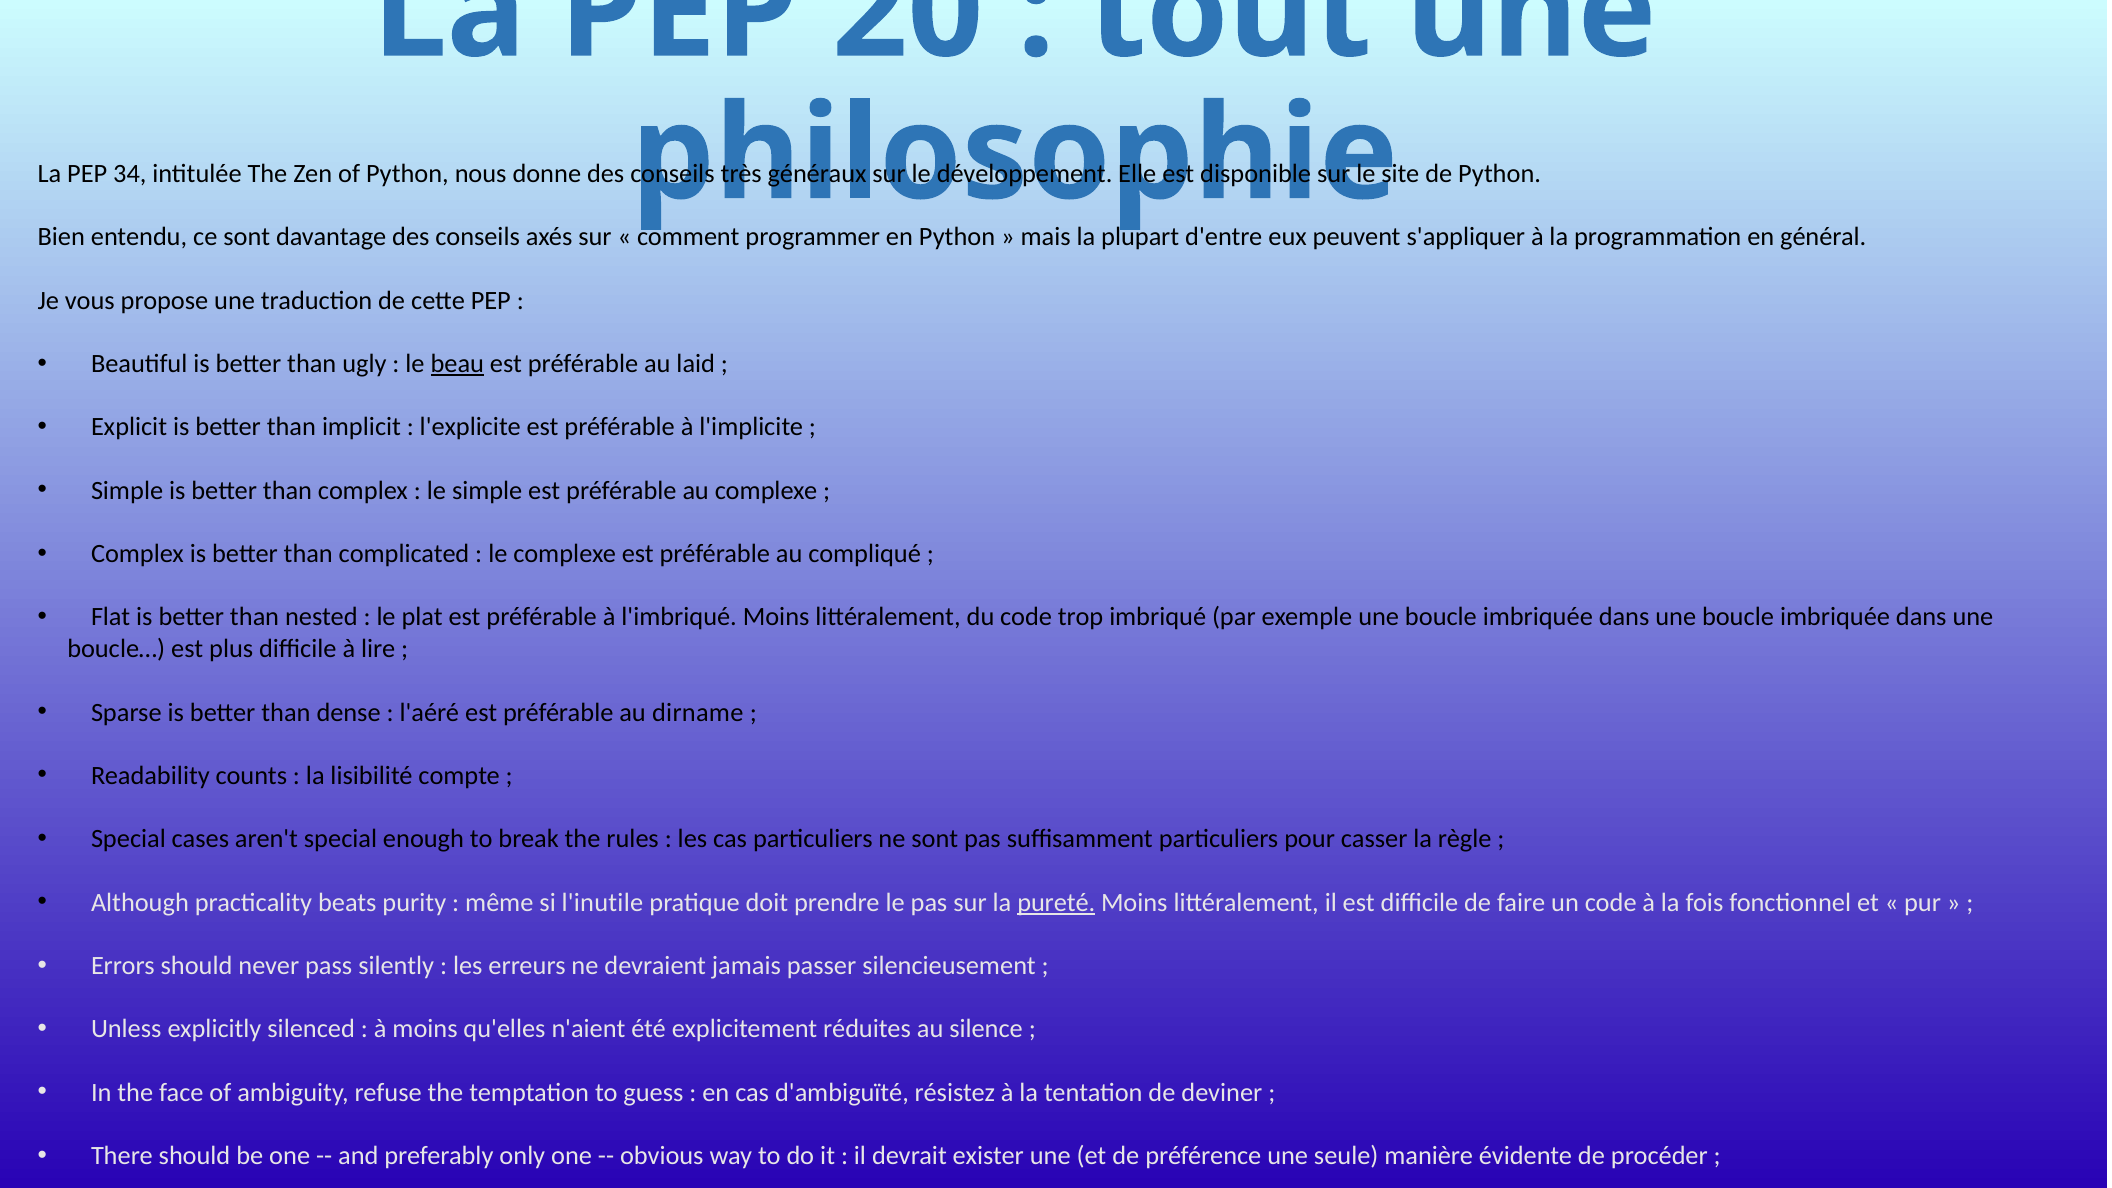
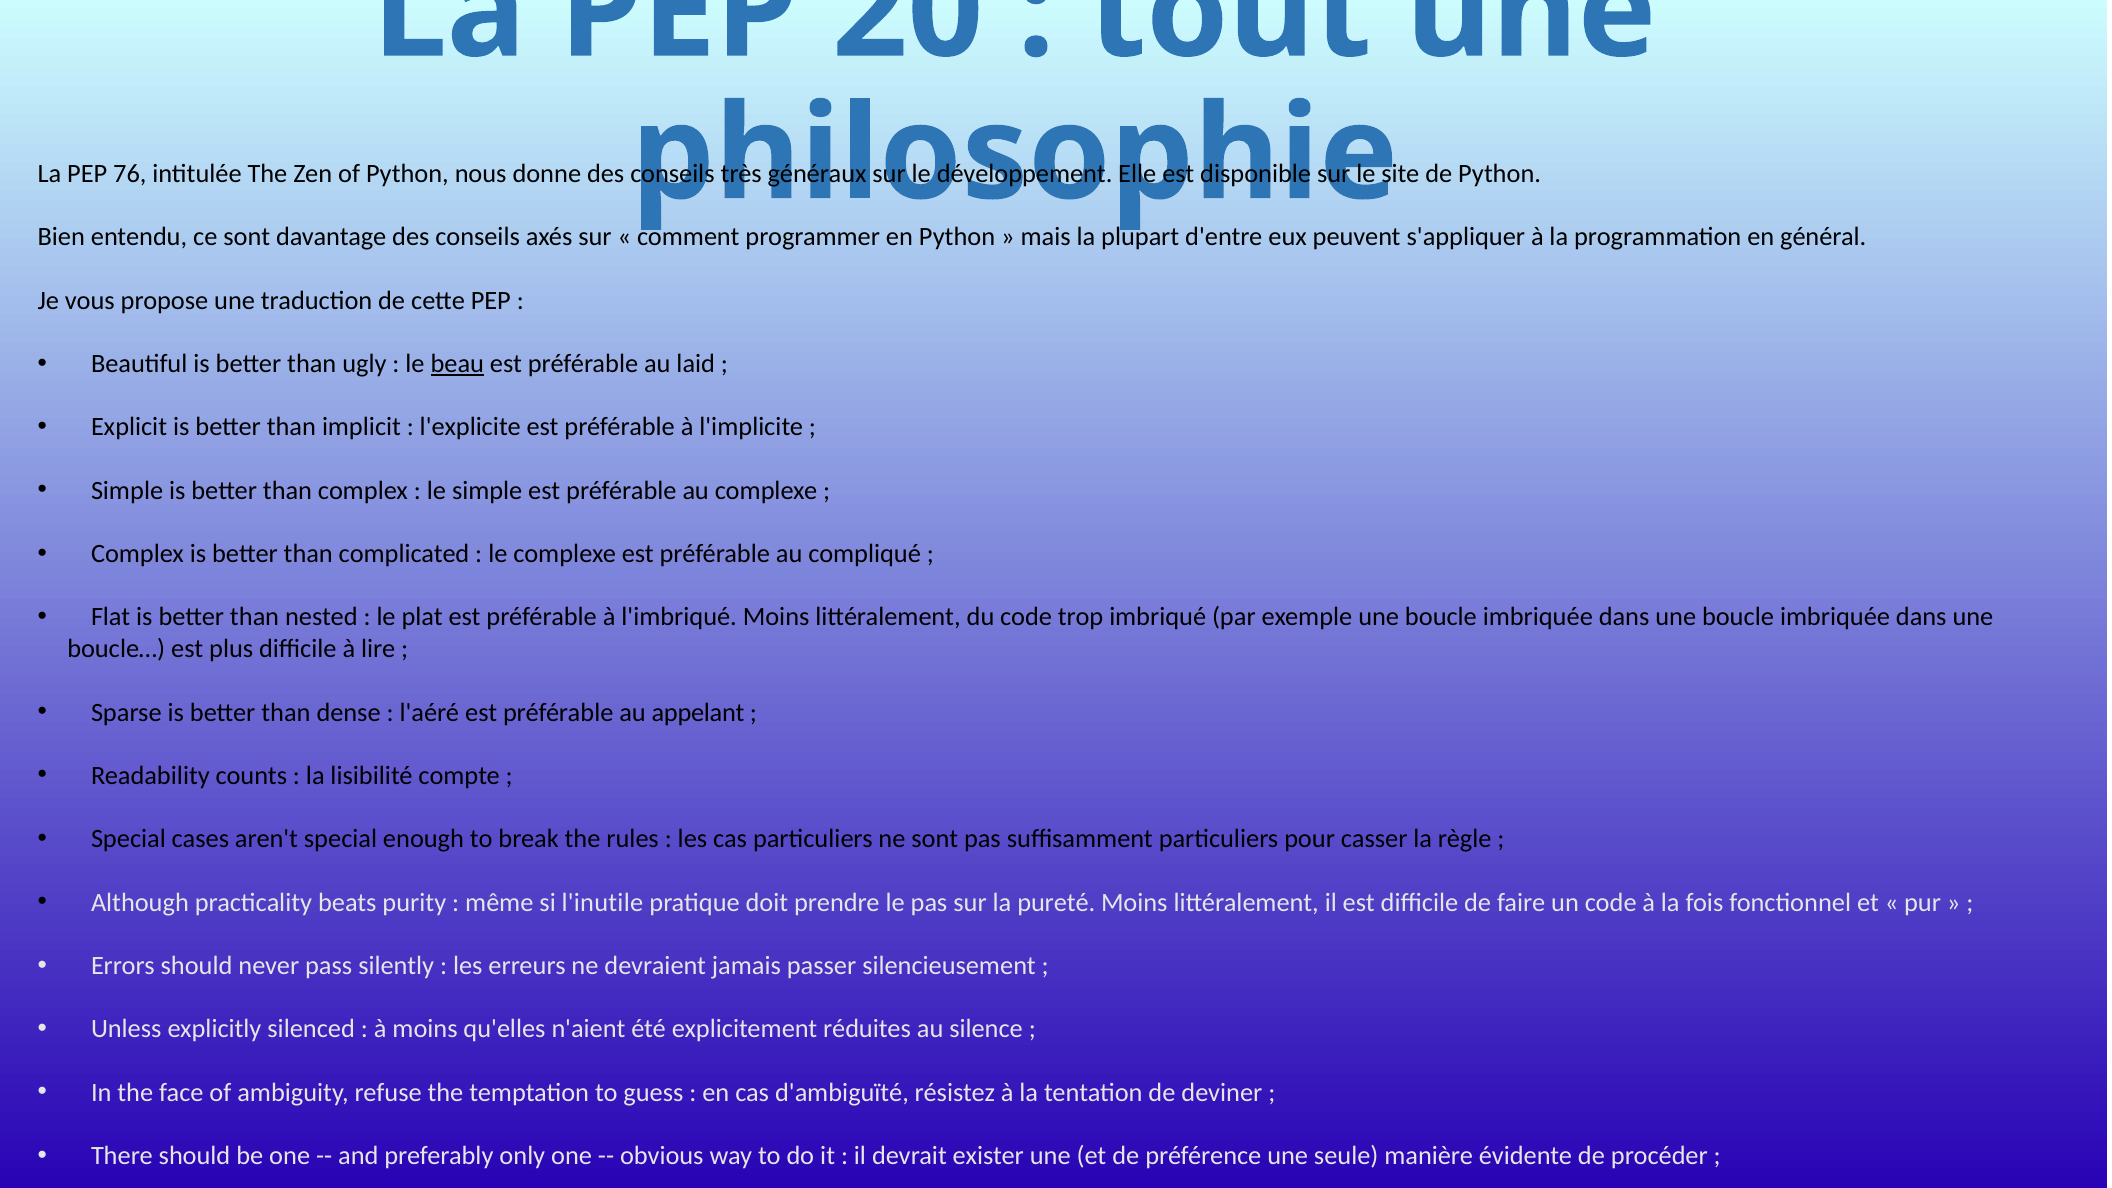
34: 34 -> 76 (130, 174)
dirname: dirname -> appelant (698, 712)
pureté underline: present -> none (1056, 902)
